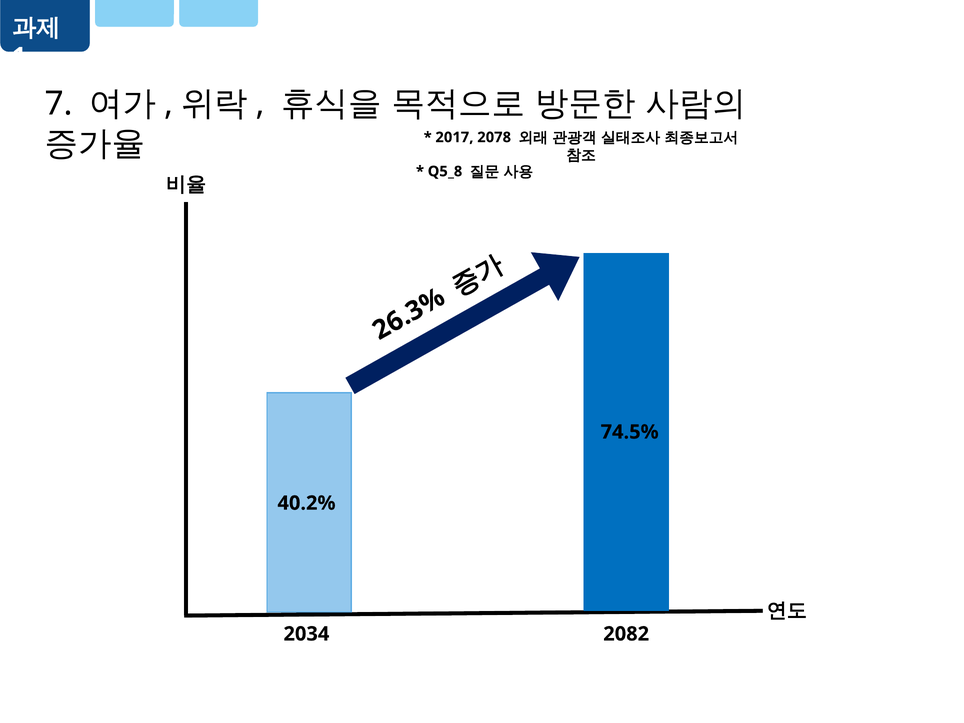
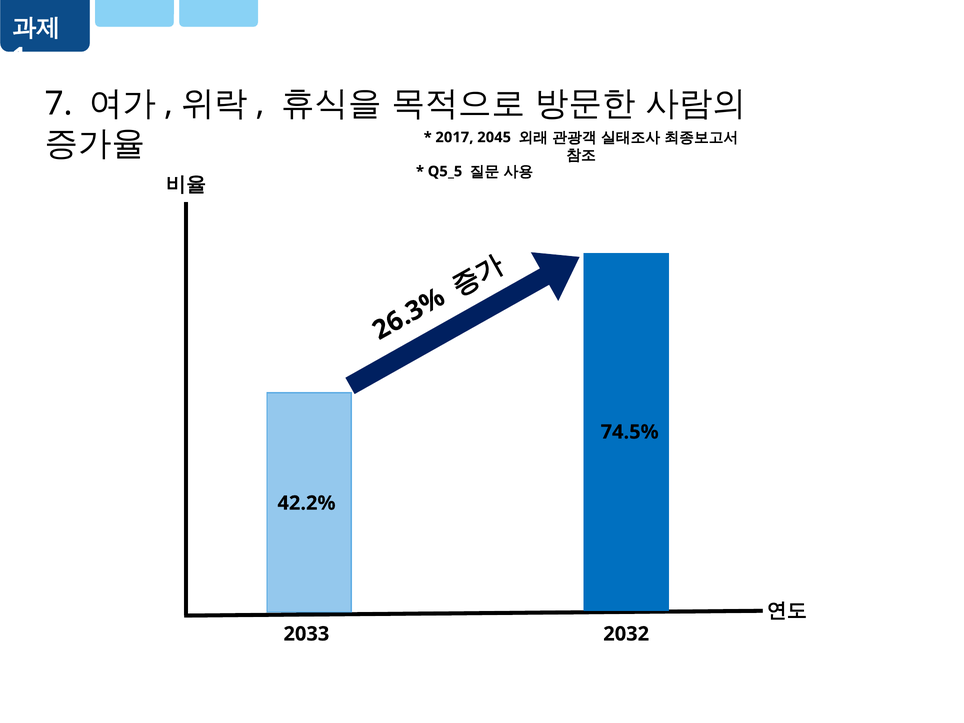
2078: 2078 -> 2045 (494, 137)
Q5_8: Q5_8 -> Q5_5 (445, 171)
40.2%: 40.2% -> 42.2% (307, 503)
2034: 2034 -> 2033 (306, 634)
2082: 2082 -> 2032 (626, 634)
